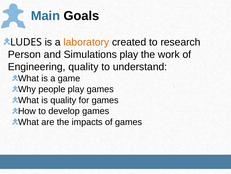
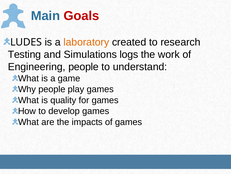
Goals colour: black -> red (81, 16)
Person: Person -> Testing (24, 54)
Simulations play: play -> logs (129, 54)
Engineering quality: quality -> people (84, 67)
